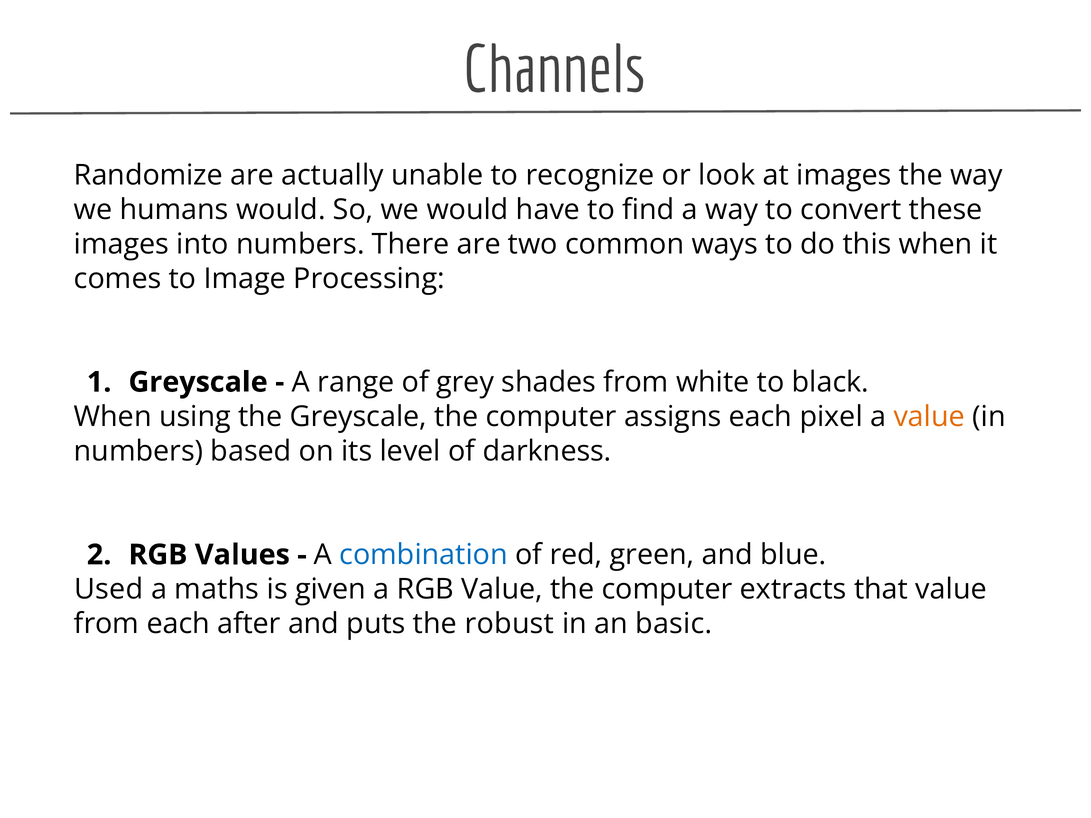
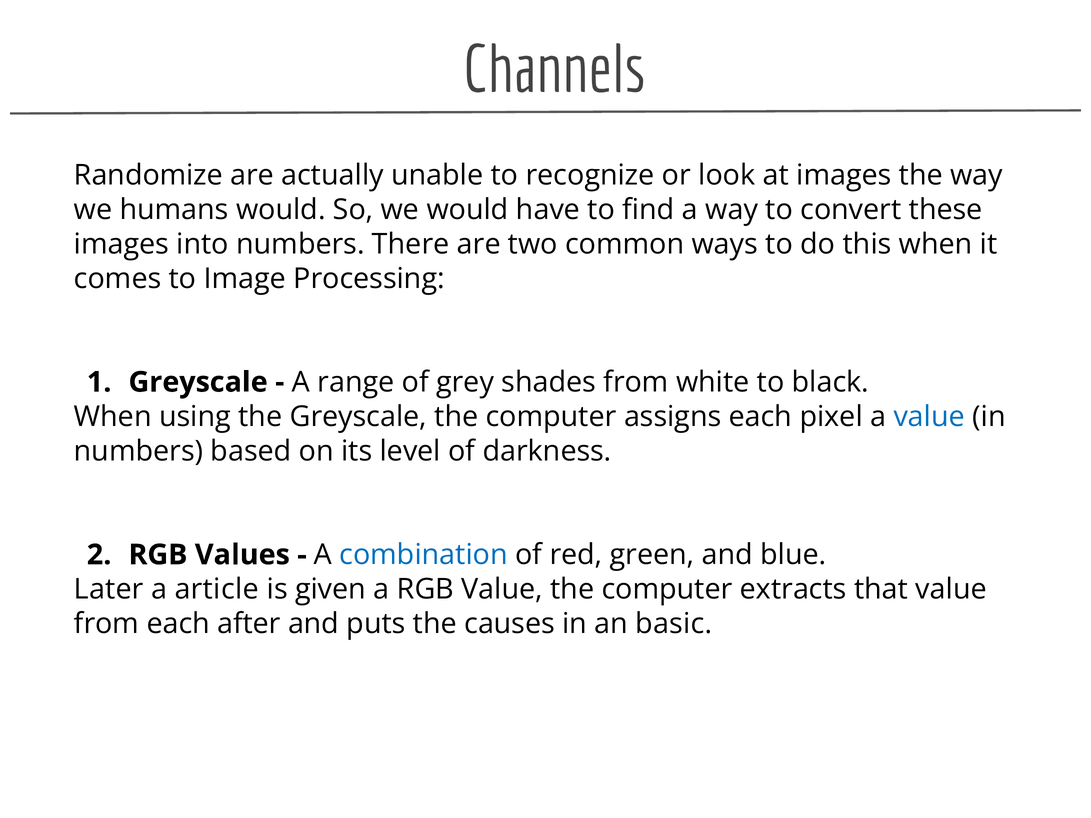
value colour: orange -> blue (929, 417)
Used: Used -> Later (109, 589)
maths: maths -> article (217, 589)
robust: robust -> causes (510, 624)
